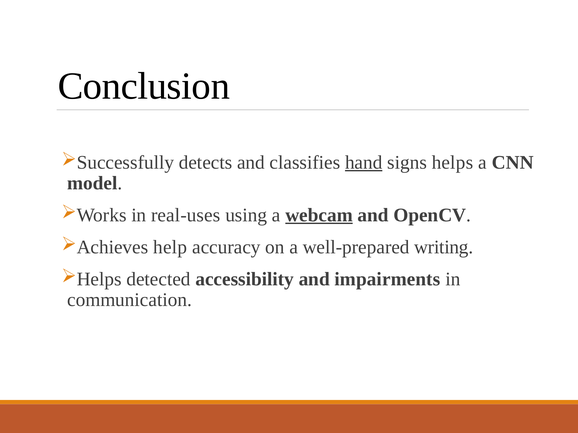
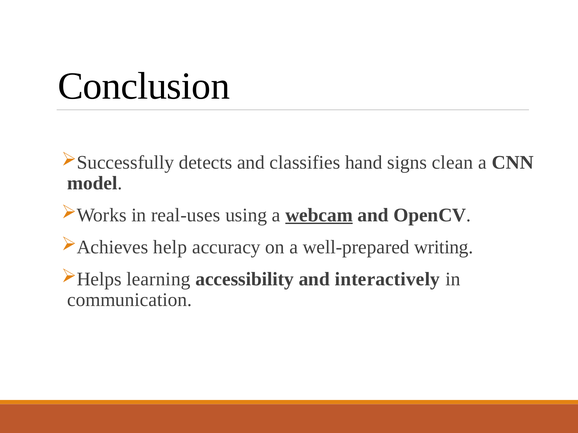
hand underline: present -> none (364, 163)
helps: helps -> clean (452, 163)
detected: detected -> learning (158, 279)
impairments: impairments -> interactively (387, 279)
